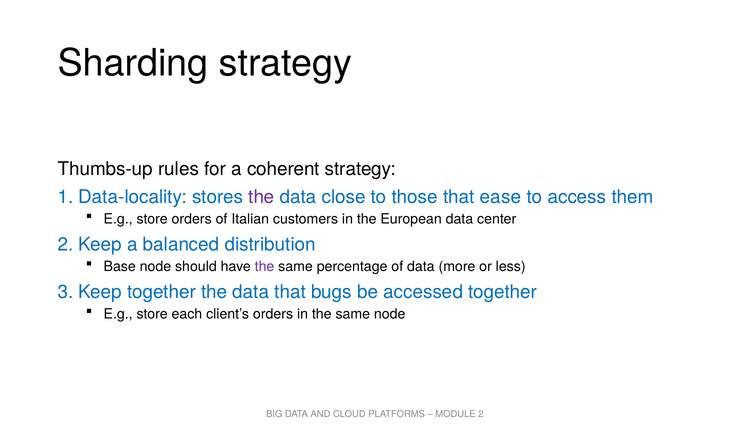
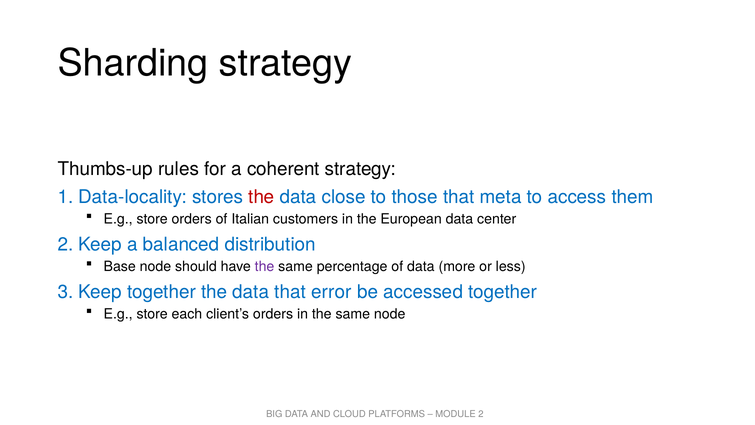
the colour: purple -> red (261, 197)
ease: ease -> meta (501, 197)
bugs: bugs -> error (331, 292)
